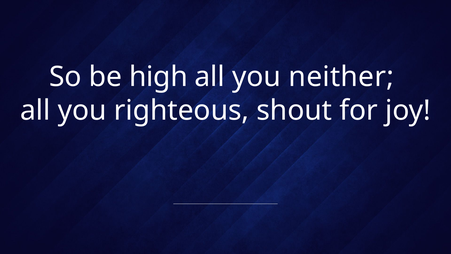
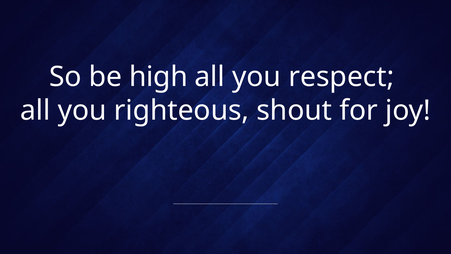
neither: neither -> respect (341, 77)
